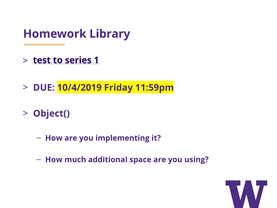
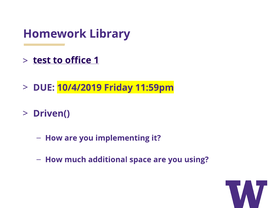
series: series -> office (78, 60)
Object(: Object( -> Driven( (51, 113)
